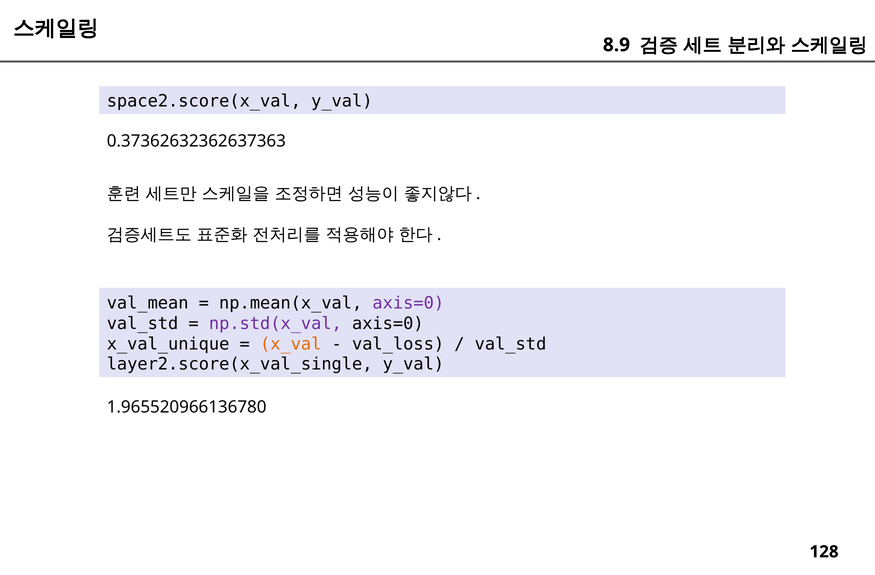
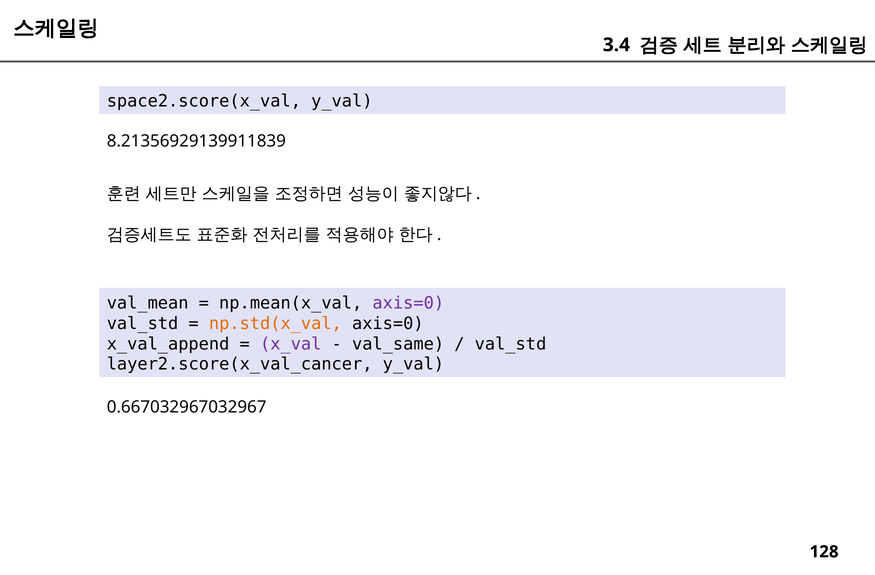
8.9: 8.9 -> 3.4 (616, 45)
0.37362632362637363: 0.37362632362637363 -> 8.21356929139911839 (196, 141)
np.std(x_val colour: purple -> orange (275, 323)
x_val_unique: x_val_unique -> x_val_append (168, 344)
x_val colour: orange -> purple (291, 344)
val_loss: val_loss -> val_same (398, 344)
layer2.score(x_val_single: layer2.score(x_val_single -> layer2.score(x_val_cancer (240, 364)
1.965520966136780: 1.965520966136780 -> 0.667032967032967 (187, 407)
